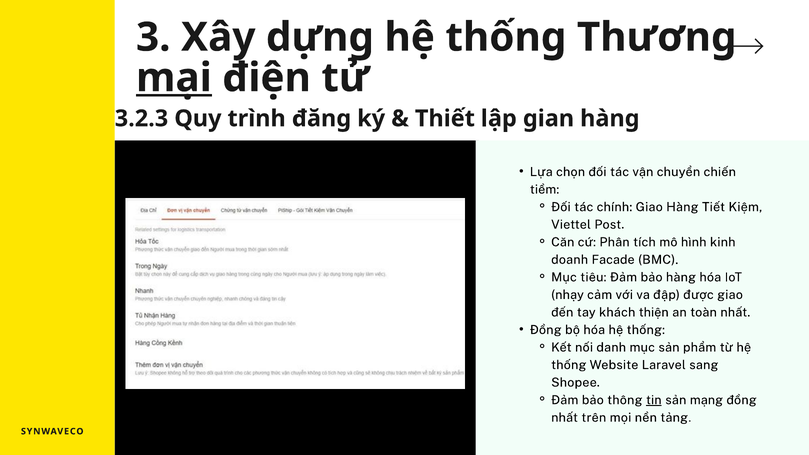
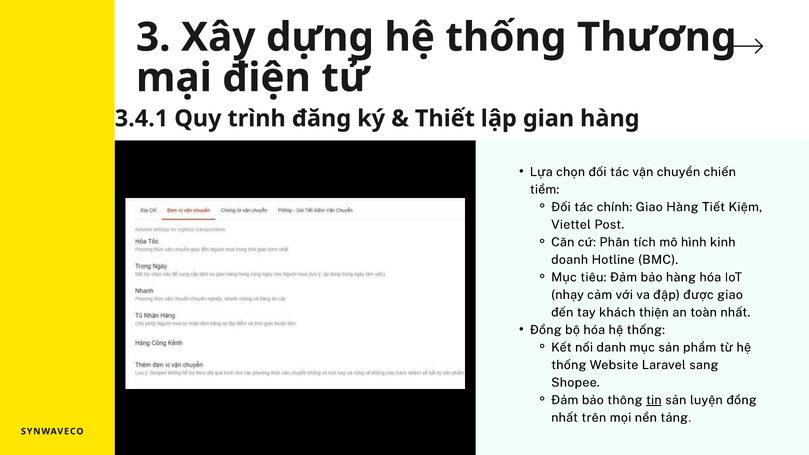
mại underline: present -> none (174, 78)
3.2.3: 3.2.3 -> 3.4.1 (141, 119)
Facade: Facade -> Hotline (613, 260)
mạng: mạng -> luyện (706, 400)
